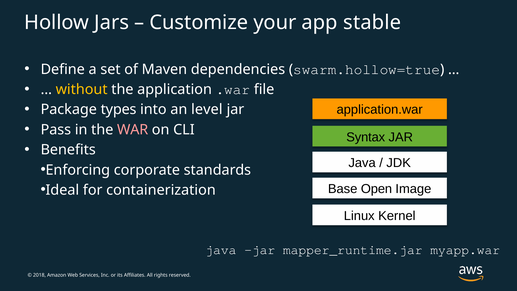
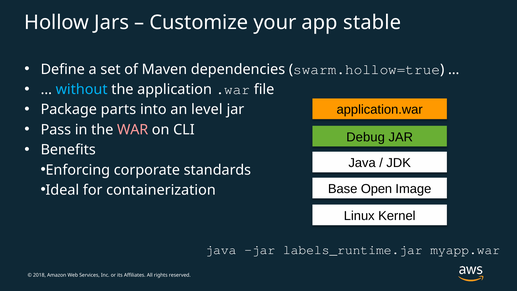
without colour: yellow -> light blue (82, 89)
types: types -> parts (118, 110)
Syntax: Syntax -> Debug (366, 137)
mapper_runtime.jar: mapper_runtime.jar -> labels_runtime.jar (353, 250)
